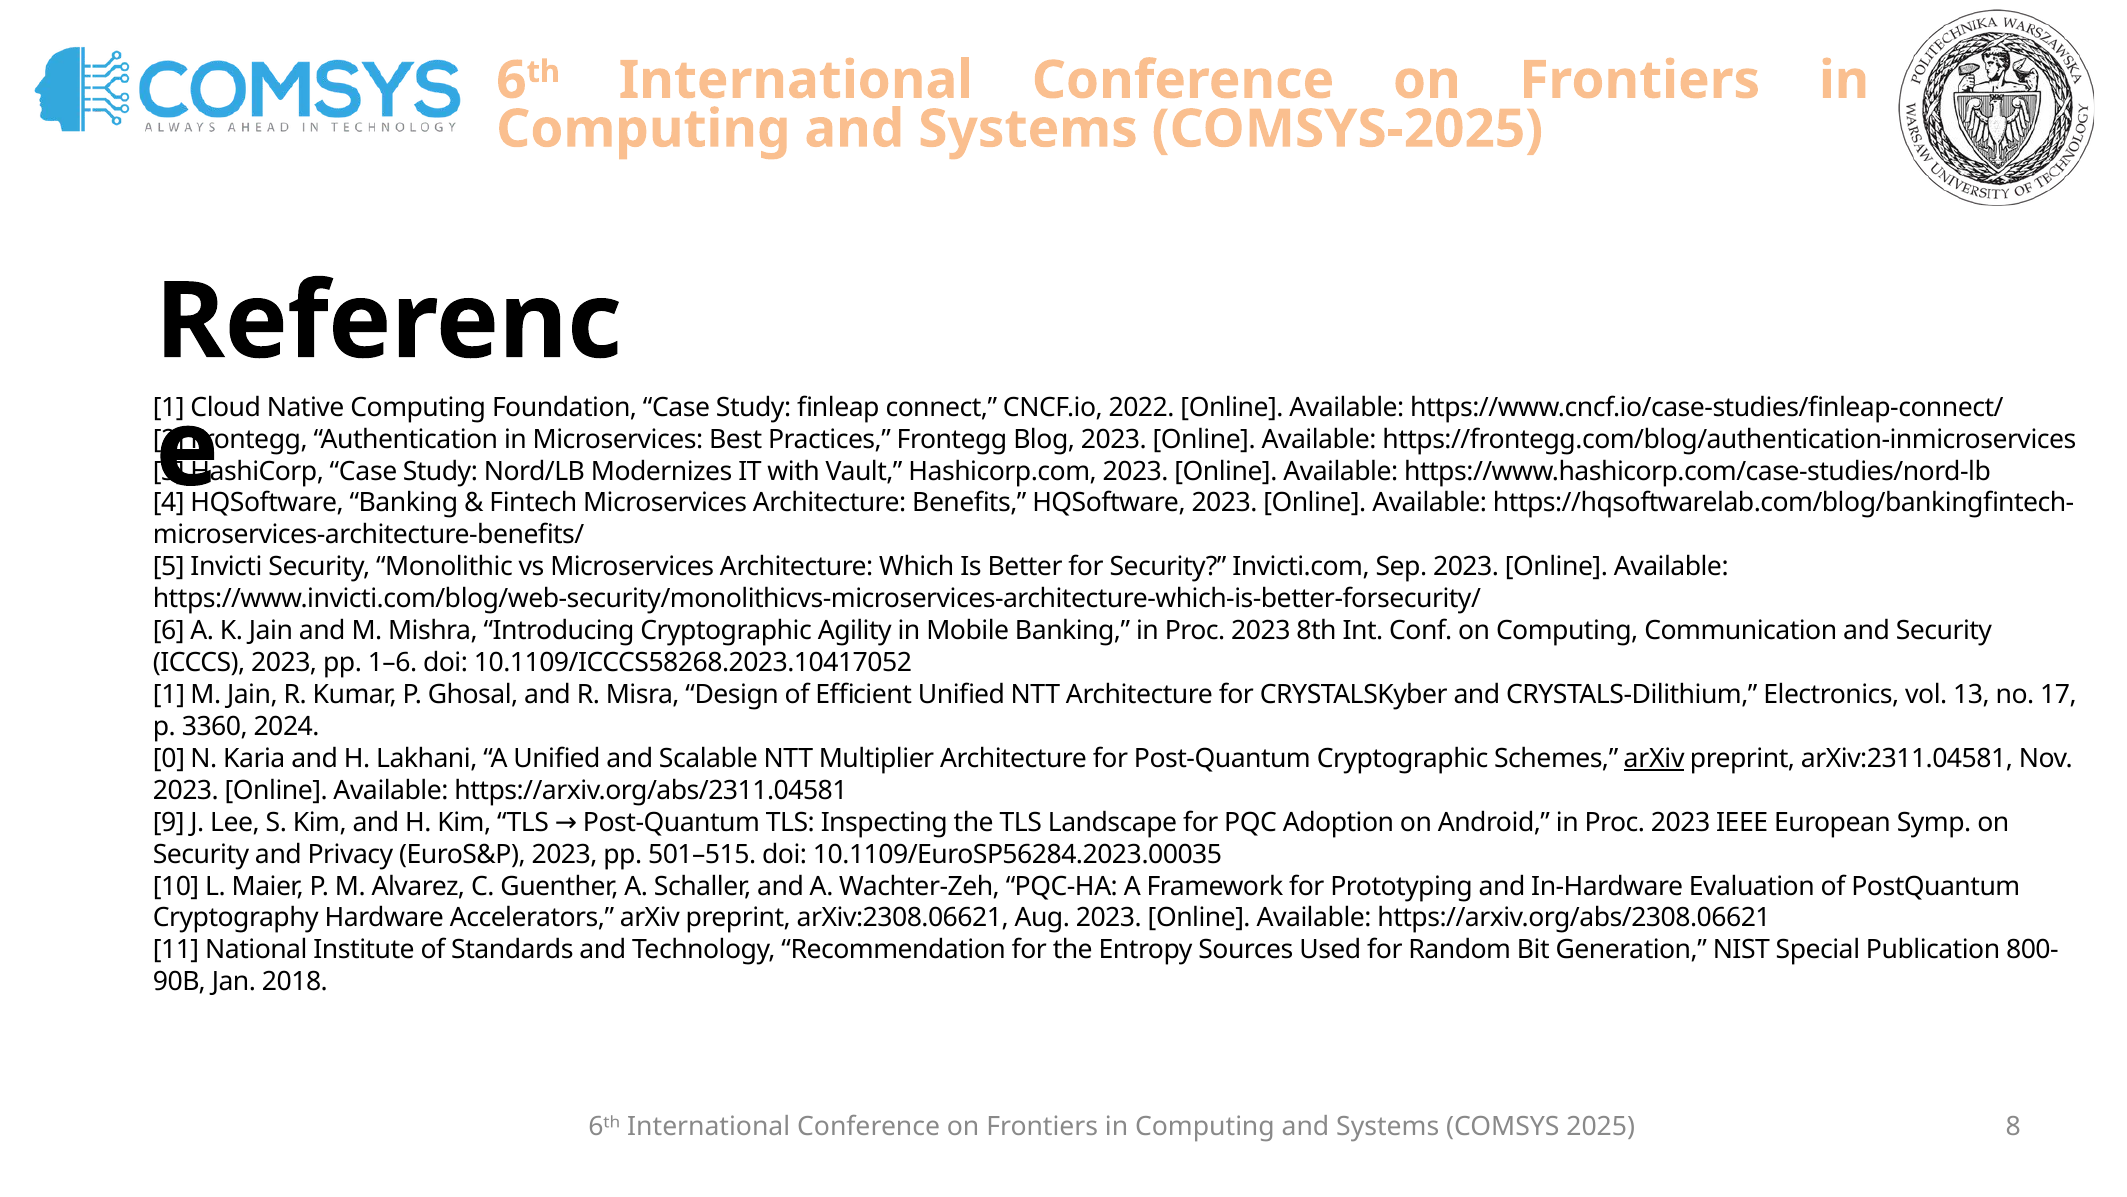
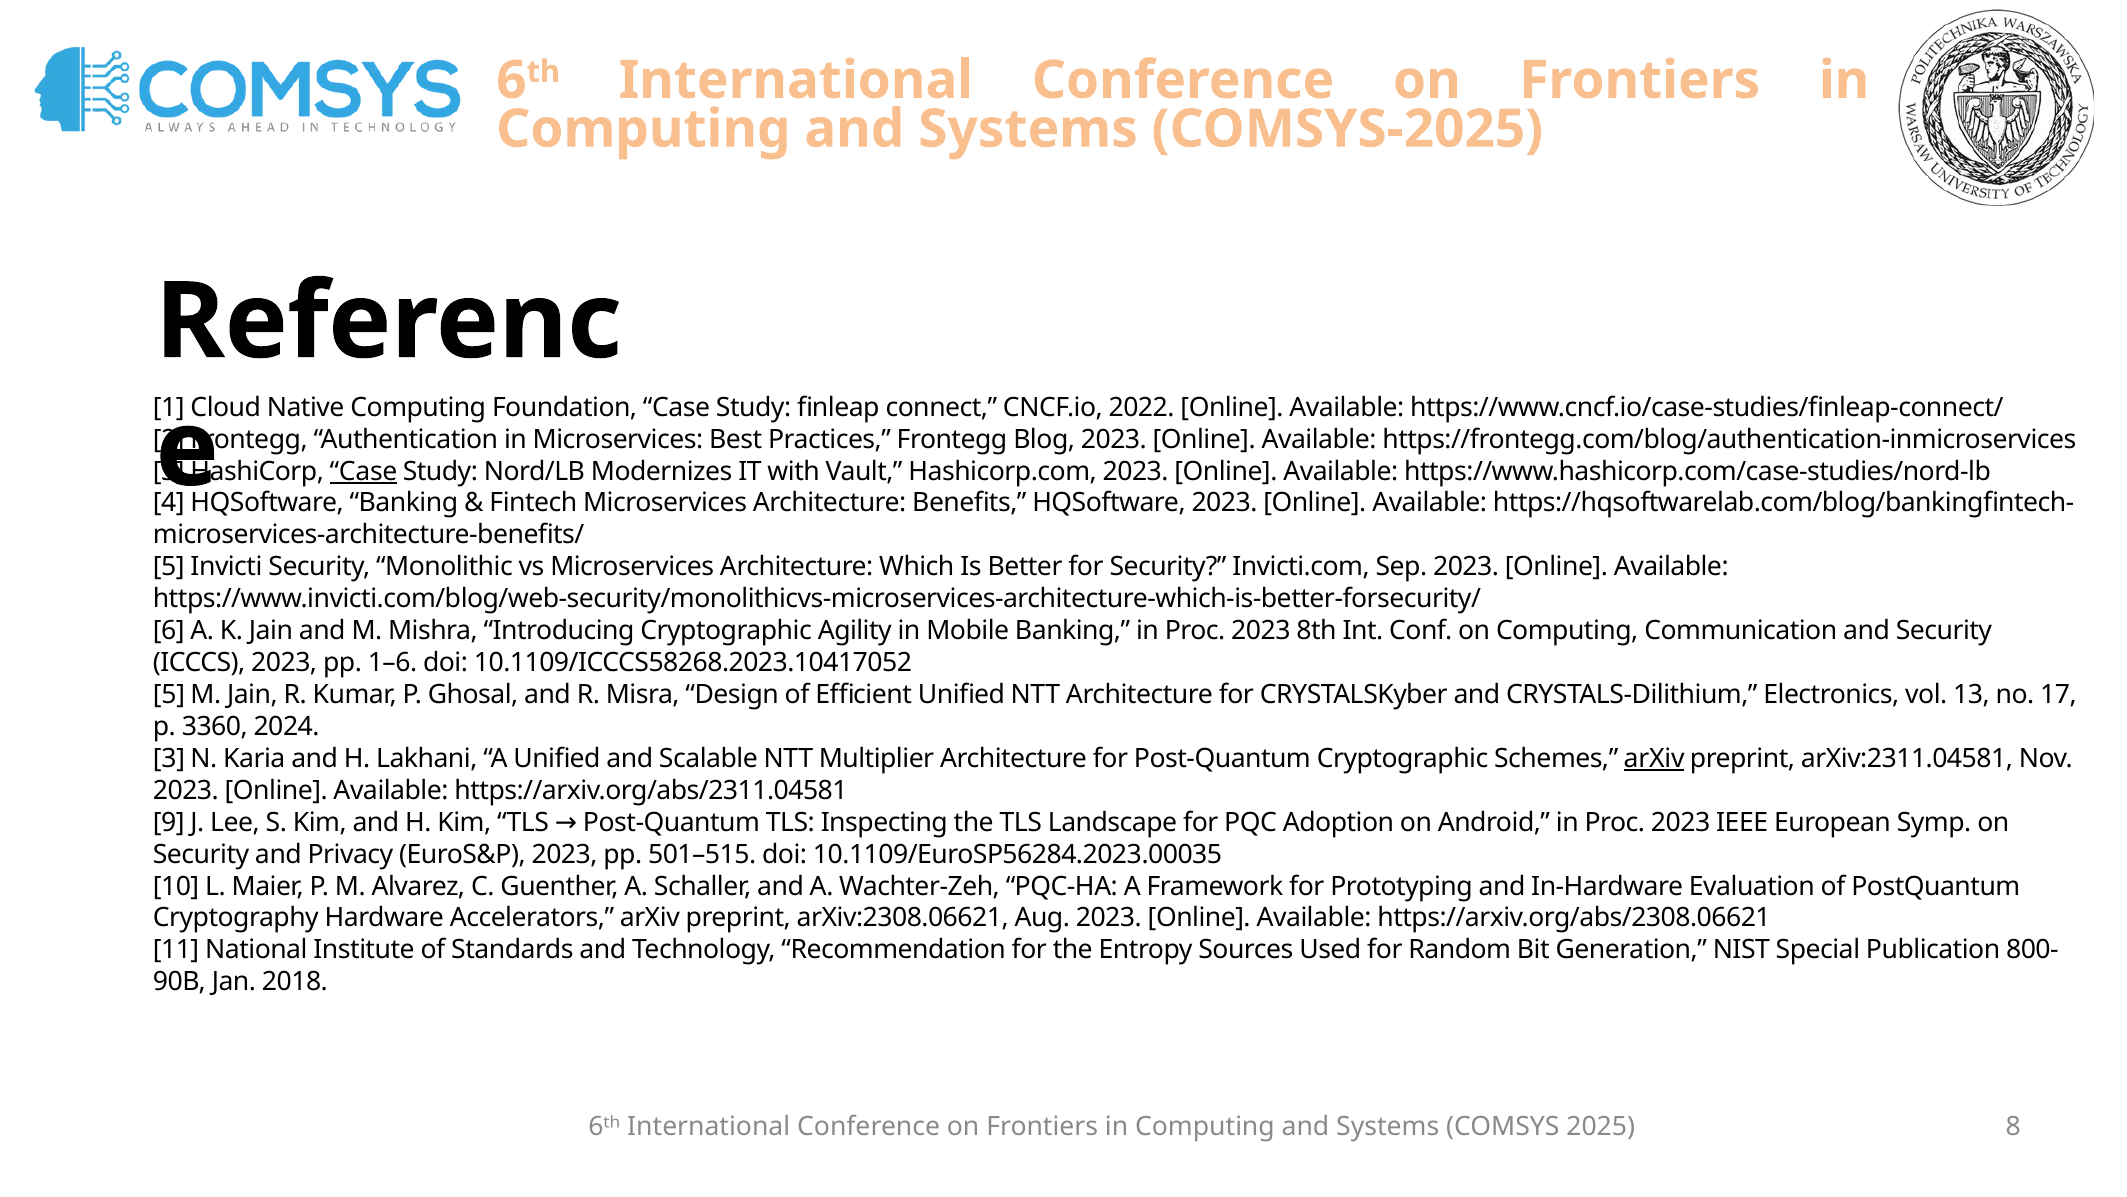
Case underline: none -> present (364, 471)
1: 1 -> 5 (169, 694)
0: 0 -> 3 (169, 758)
